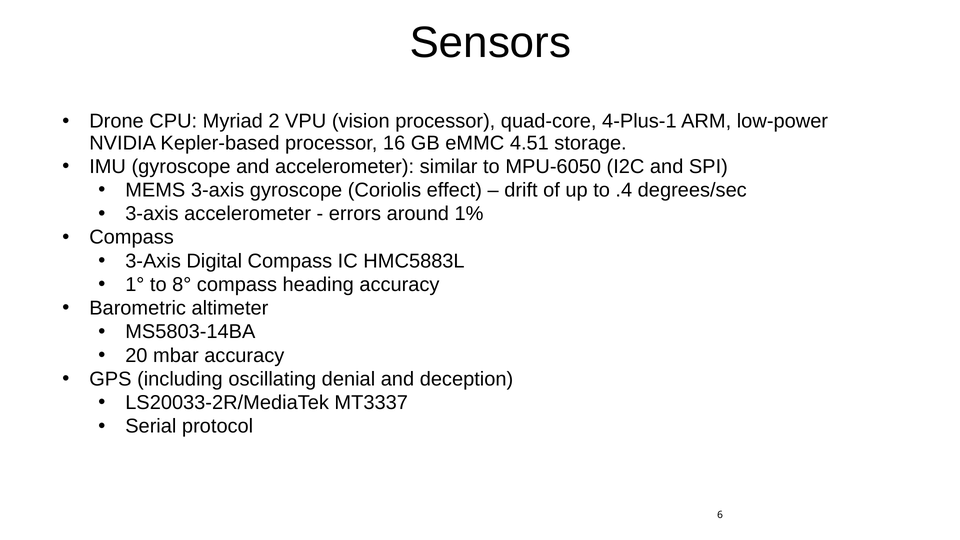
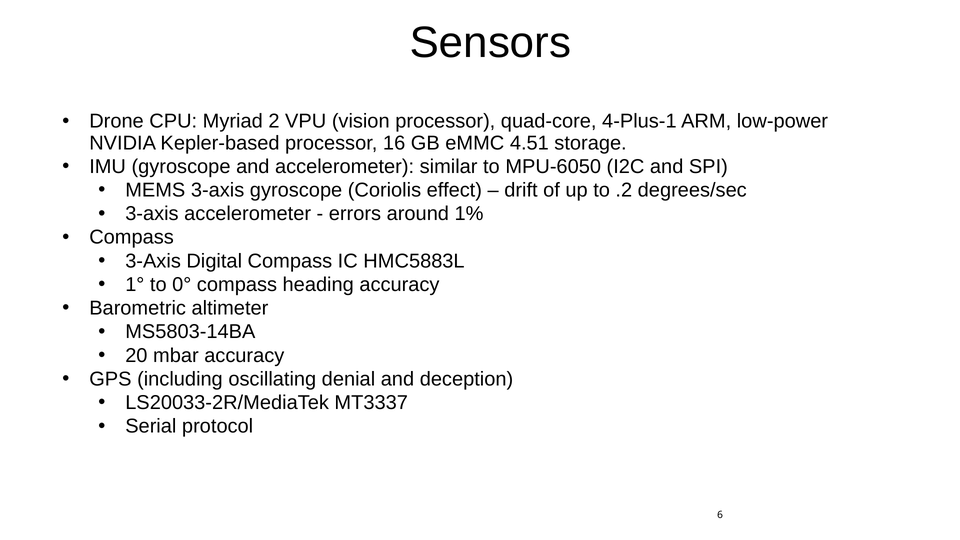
.4: .4 -> .2 (624, 190)
8°: 8° -> 0° (182, 285)
